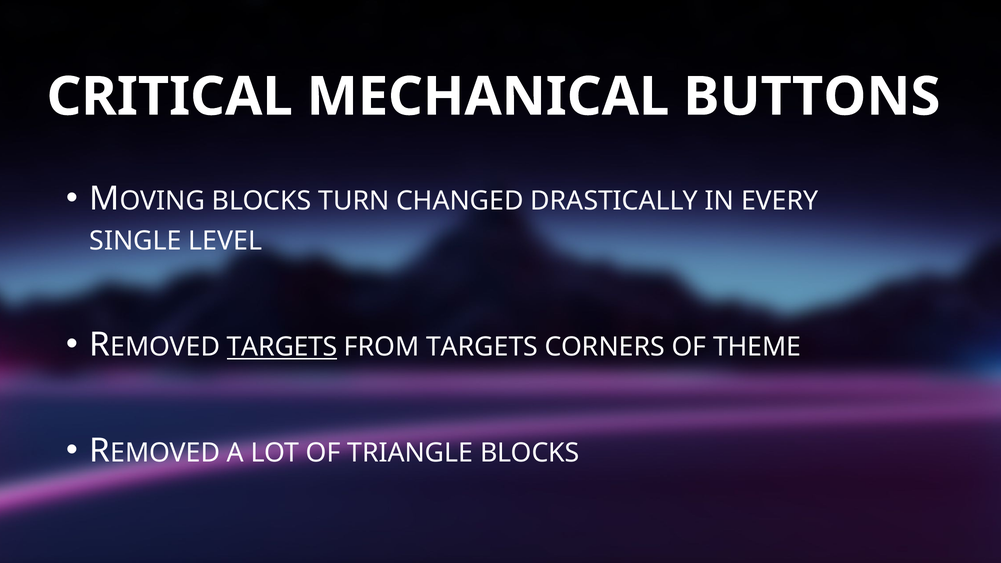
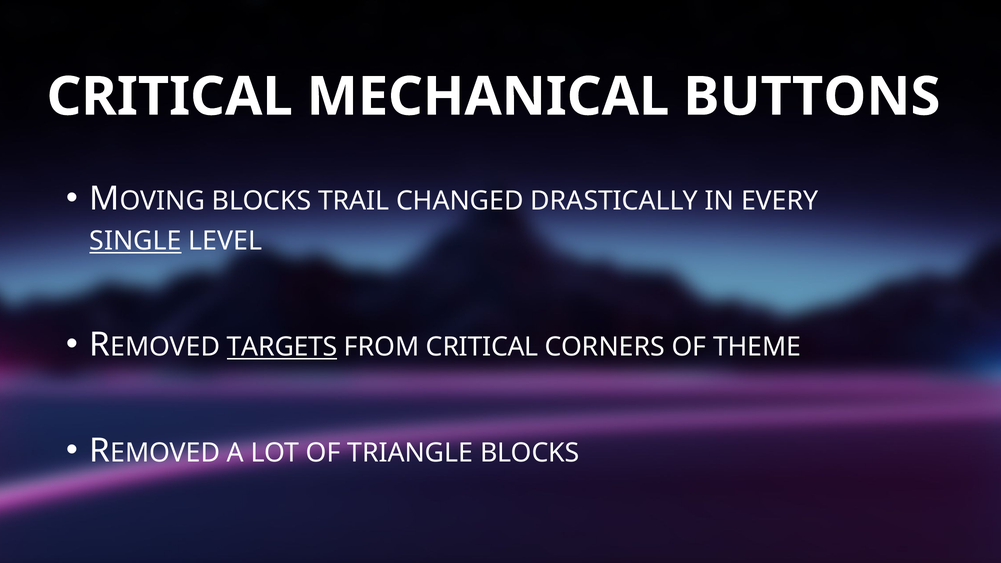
TURN: TURN -> TRAIL (354, 201)
SINGLE underline: none -> present (136, 241)
FROM TARGETS: TARGETS -> CRITICAL (482, 347)
